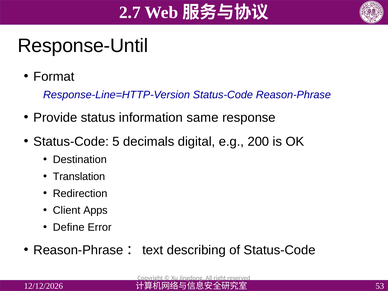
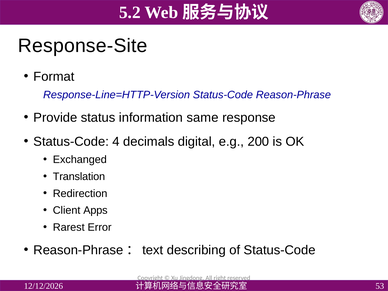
2.7: 2.7 -> 5.2 (130, 13)
Response-Until: Response-Until -> Response-Site (83, 46)
5: 5 -> 4 (116, 142)
Destination: Destination -> Exchanged (80, 160)
Define: Define -> Rarest (69, 227)
